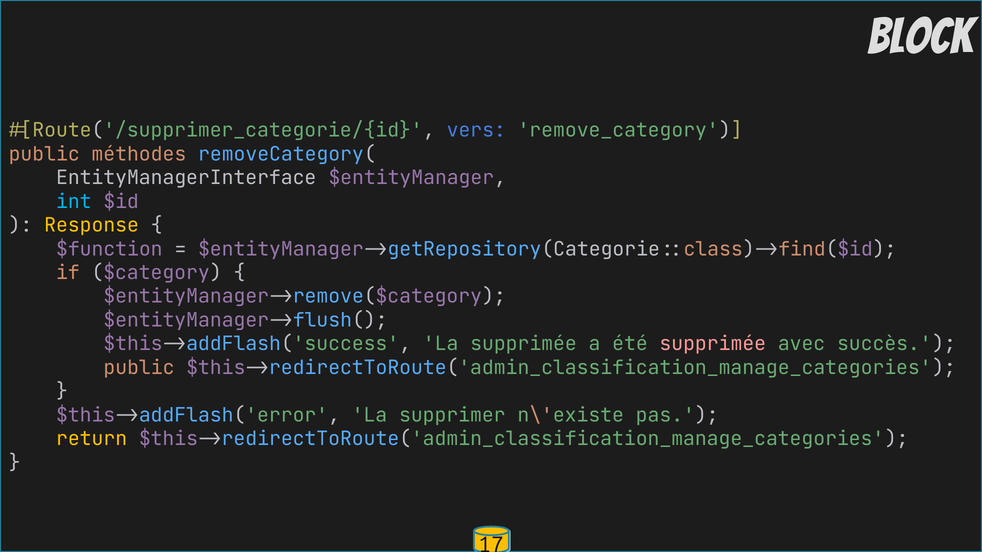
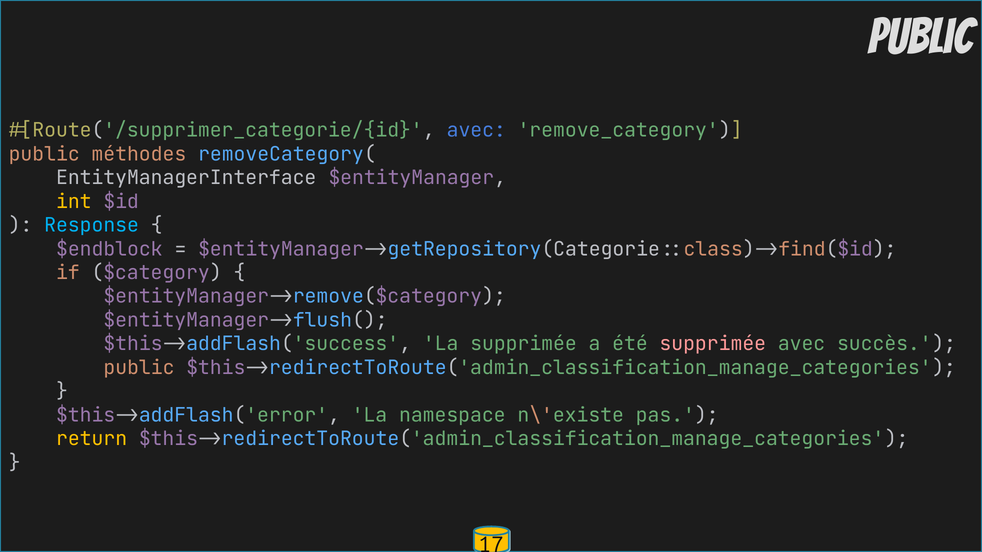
block: block -> public (921, 38)
vers: vers -> avec (476, 130)
int colour: light blue -> yellow (74, 202)
Response colour: yellow -> light blue (92, 225)
$function: $function -> $endblock (109, 249)
supprimer: supprimer -> namespace (452, 415)
